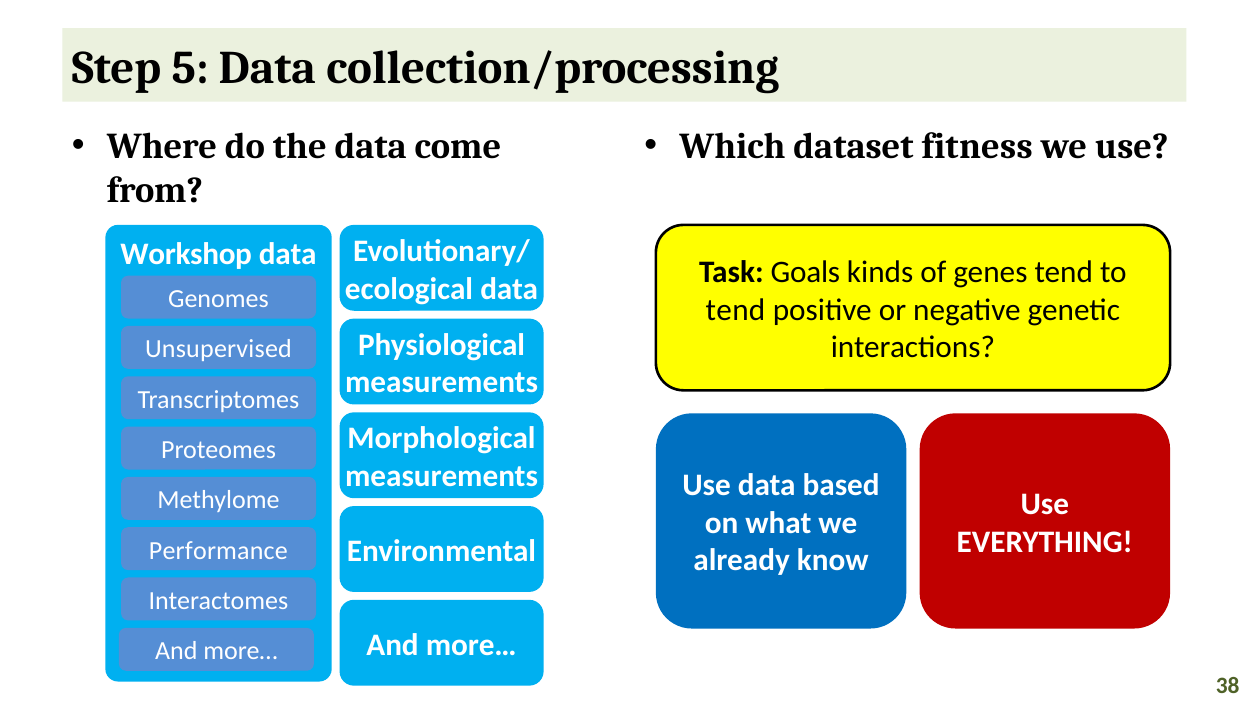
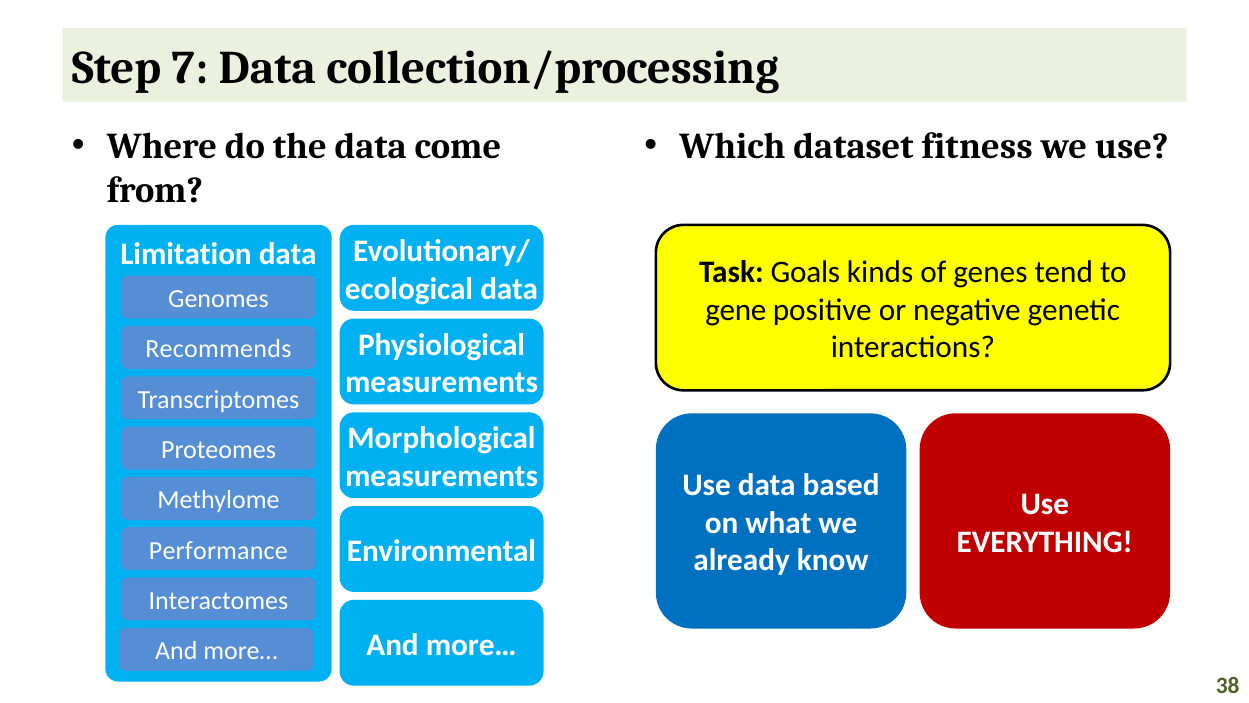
5: 5 -> 7 (190, 68)
Workshop: Workshop -> Limitation (186, 254)
tend: tend -> gene (736, 310)
Unsupervised: Unsupervised -> Recommends (218, 349)
